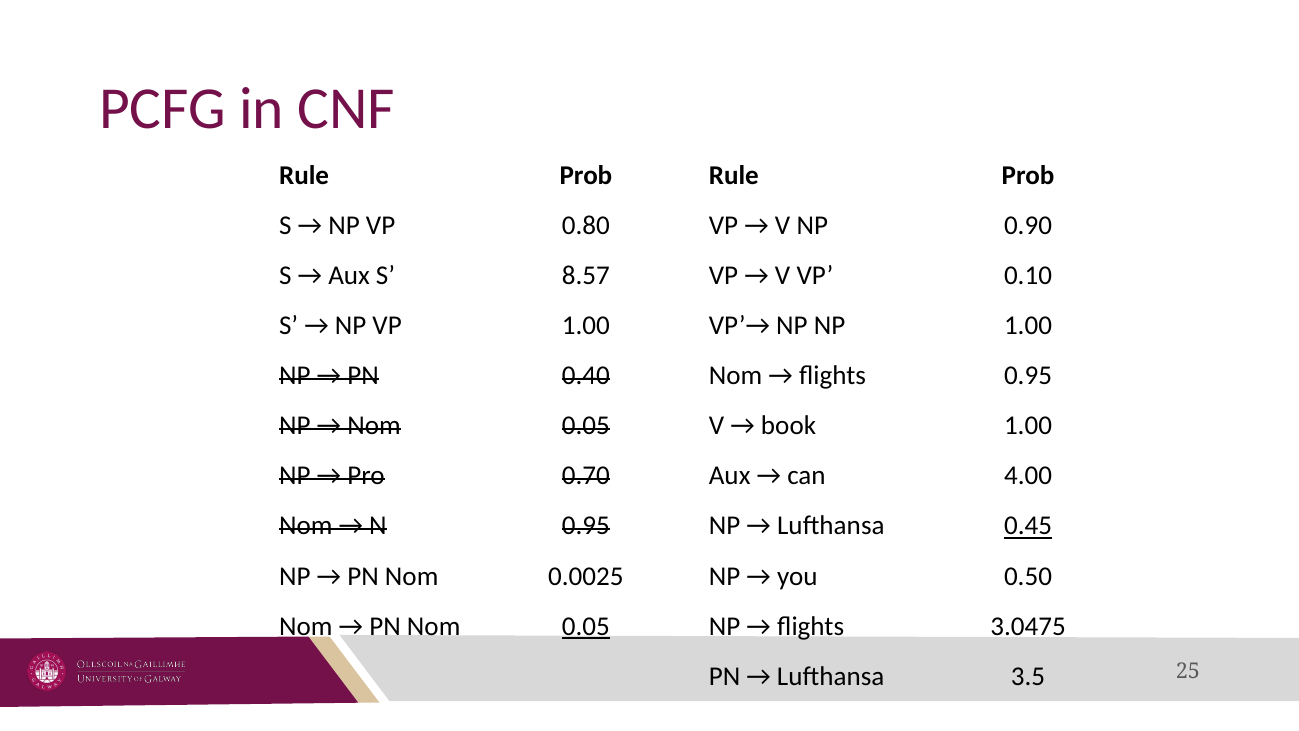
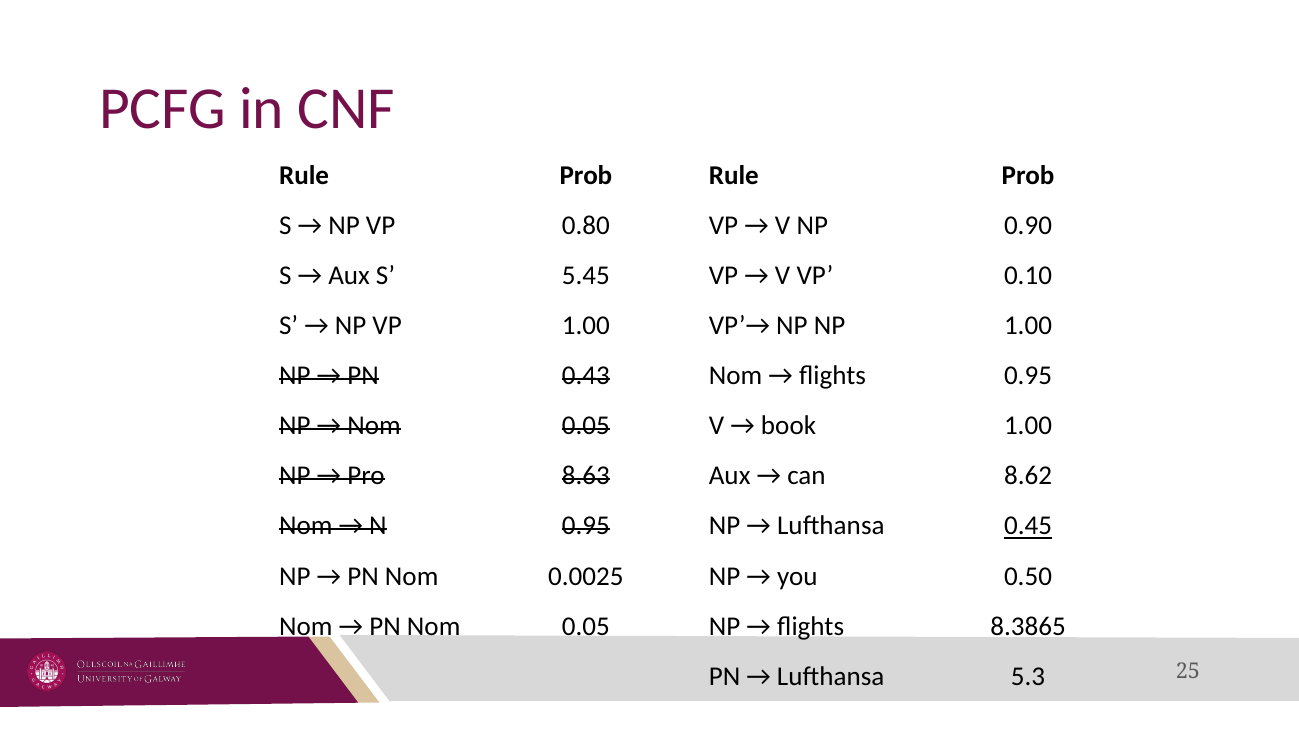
8.57: 8.57 -> 5.45 (586, 276)
0.40: 0.40 -> 0.43 (586, 376)
0.70: 0.70 -> 8.63 (586, 476)
4.00: 4.00 -> 8.62 (1028, 476)
0.05 underline: present -> none (586, 626)
3.0475: 3.0475 -> 8.3865 (1028, 626)
3.5: 3.5 -> 5.3 (1028, 676)
